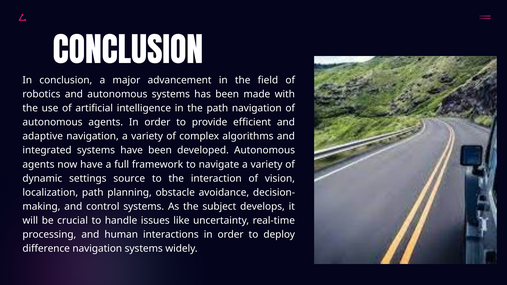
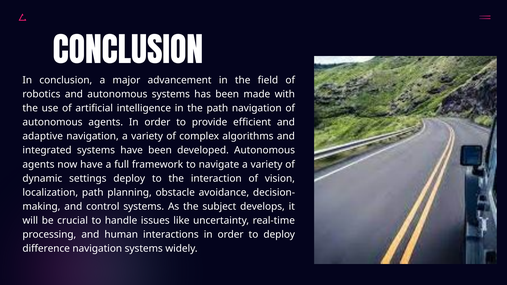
settings source: source -> deploy (129, 179)
